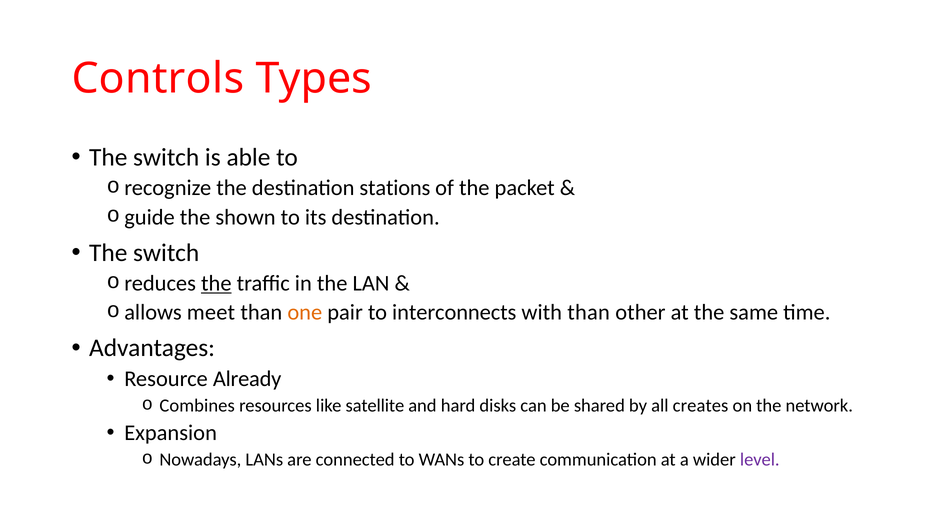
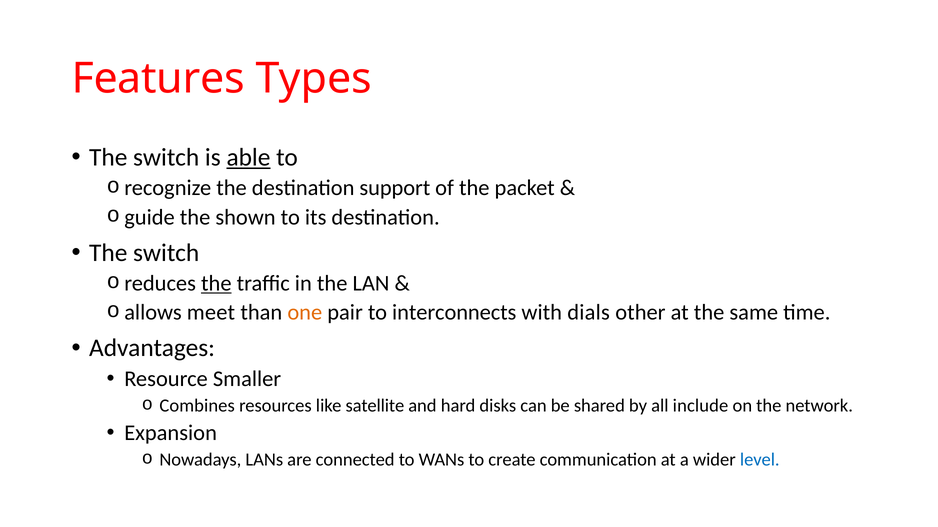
Controls: Controls -> Features (158, 79)
able underline: none -> present (248, 158)
stations: stations -> support (395, 188)
with than: than -> dials (589, 313)
Already: Already -> Smaller (247, 379)
creates: creates -> include (701, 406)
level colour: purple -> blue (760, 460)
